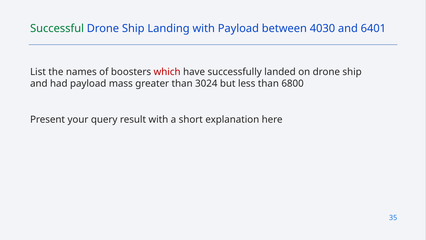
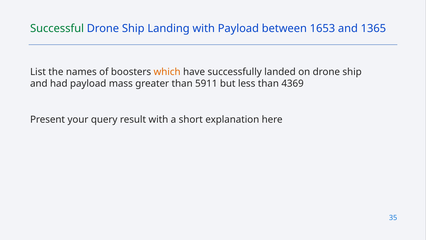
4030: 4030 -> 1653 (322, 28)
6401: 6401 -> 1365 (373, 28)
which colour: red -> orange (167, 72)
3024: 3024 -> 5911 (206, 84)
6800: 6800 -> 4369 (293, 84)
